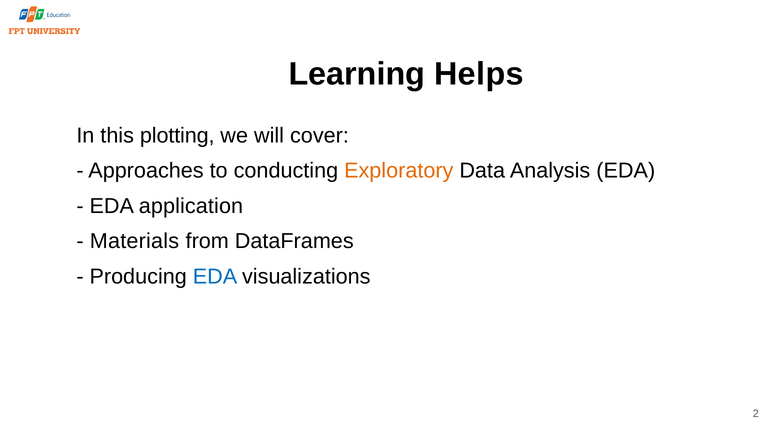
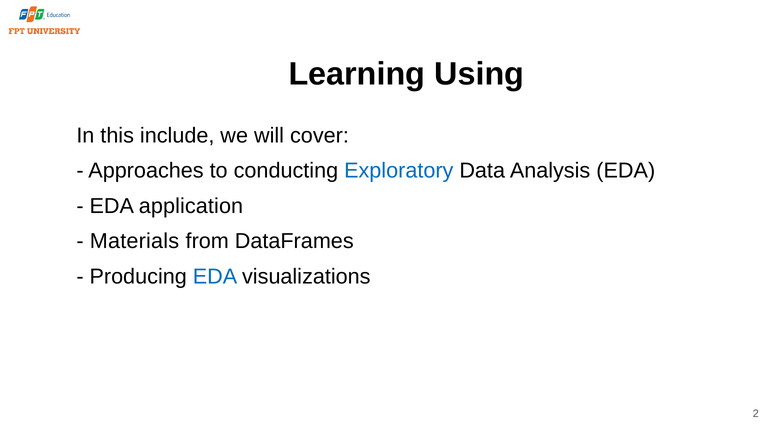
Helps: Helps -> Using (479, 74)
plotting: plotting -> include (177, 136)
Exploratory colour: orange -> blue (399, 171)
